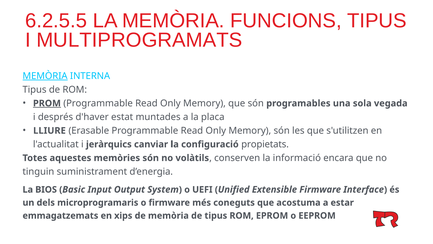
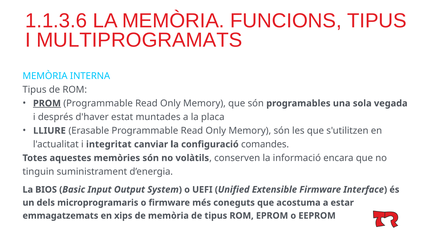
6.2.5.5: 6.2.5.5 -> 1.1.3.6 (56, 21)
MEMÒRIA underline: present -> none (45, 76)
jeràrquics: jeràrquics -> integritat (109, 144)
propietats: propietats -> comandes (265, 144)
